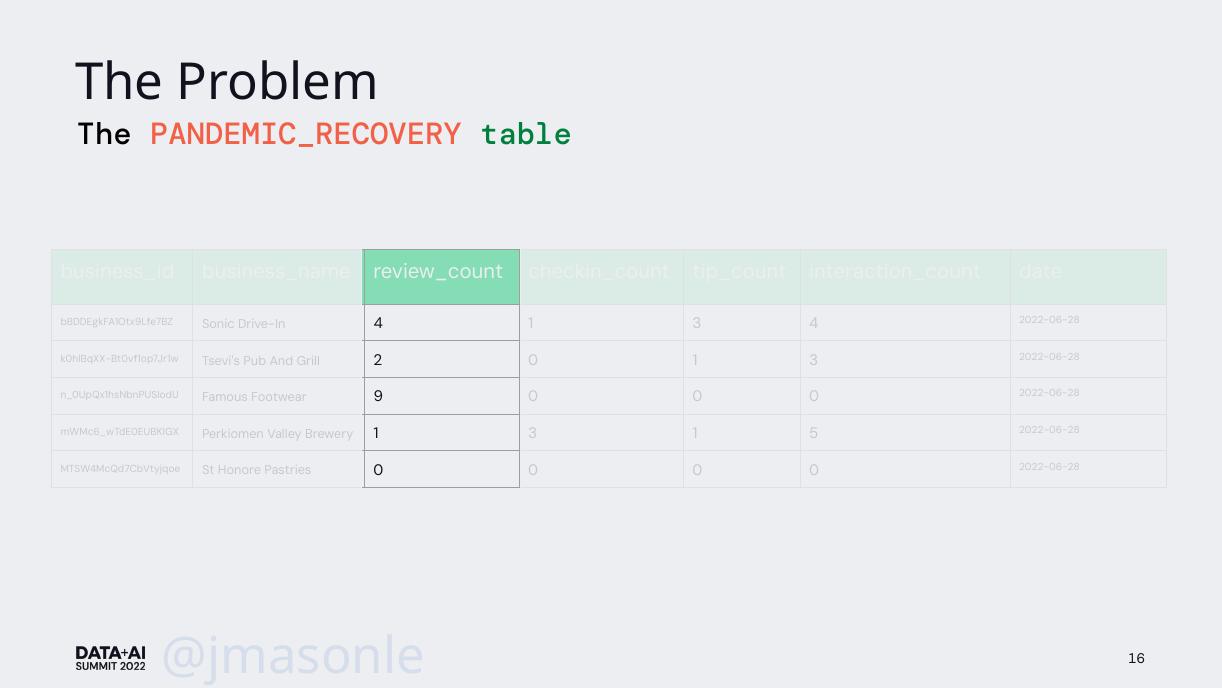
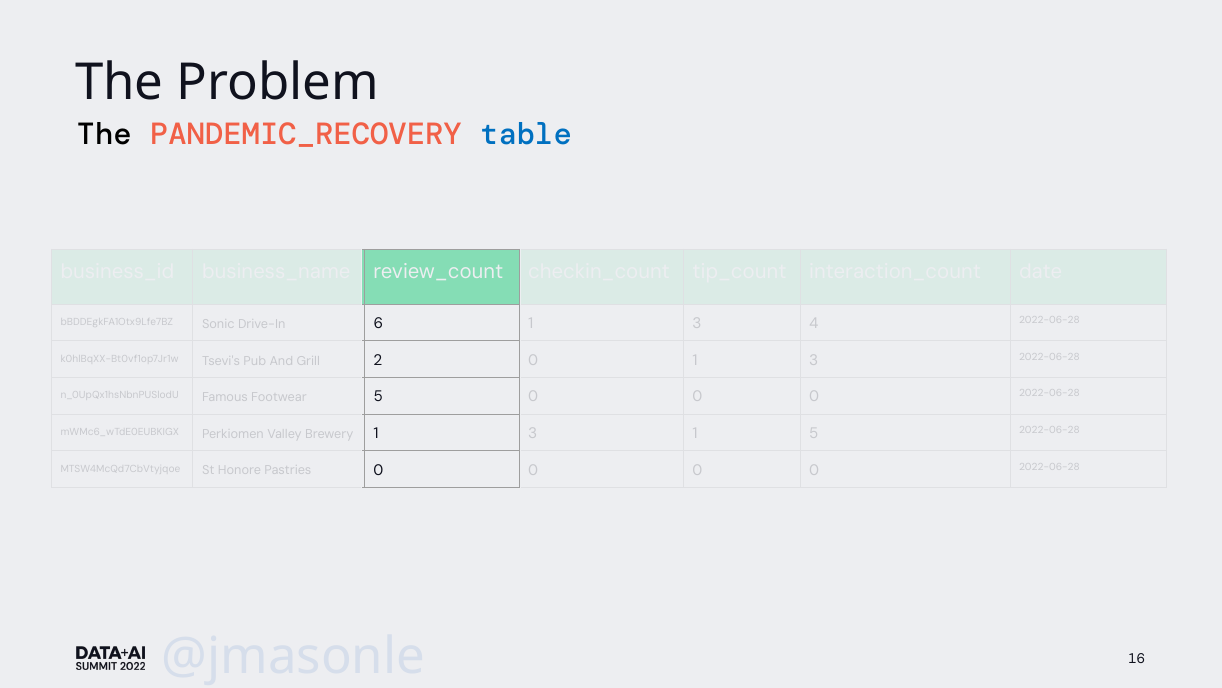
table colour: green -> blue (526, 134)
4: 4 -> 6 (378, 323)
9: 9 -> 5 (378, 397)
